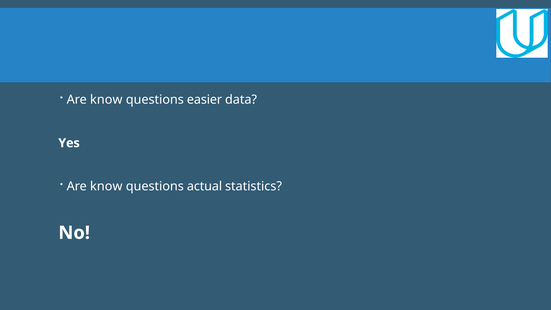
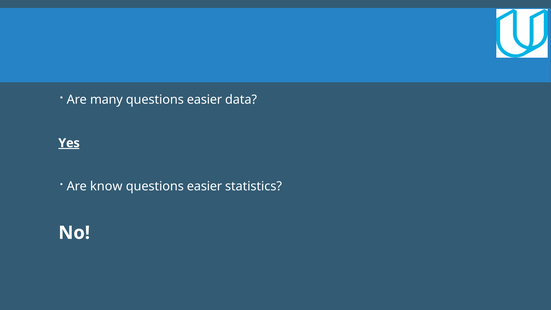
know: know -> many (106, 100)
Yes underline: none -> present (69, 143)
actual: actual -> easier (204, 186)
